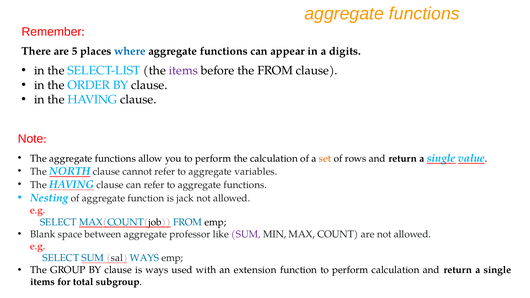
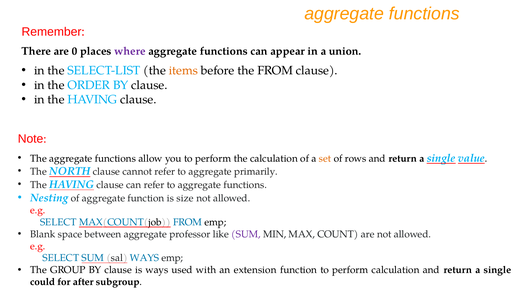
5: 5 -> 0 (75, 51)
where colour: blue -> purple (130, 51)
digits: digits -> union (345, 51)
items colour: purple -> orange (183, 71)
variables: variables -> primarily (256, 172)
jack: jack -> size (185, 198)
items: items -> could (43, 282)
total: total -> after (83, 282)
